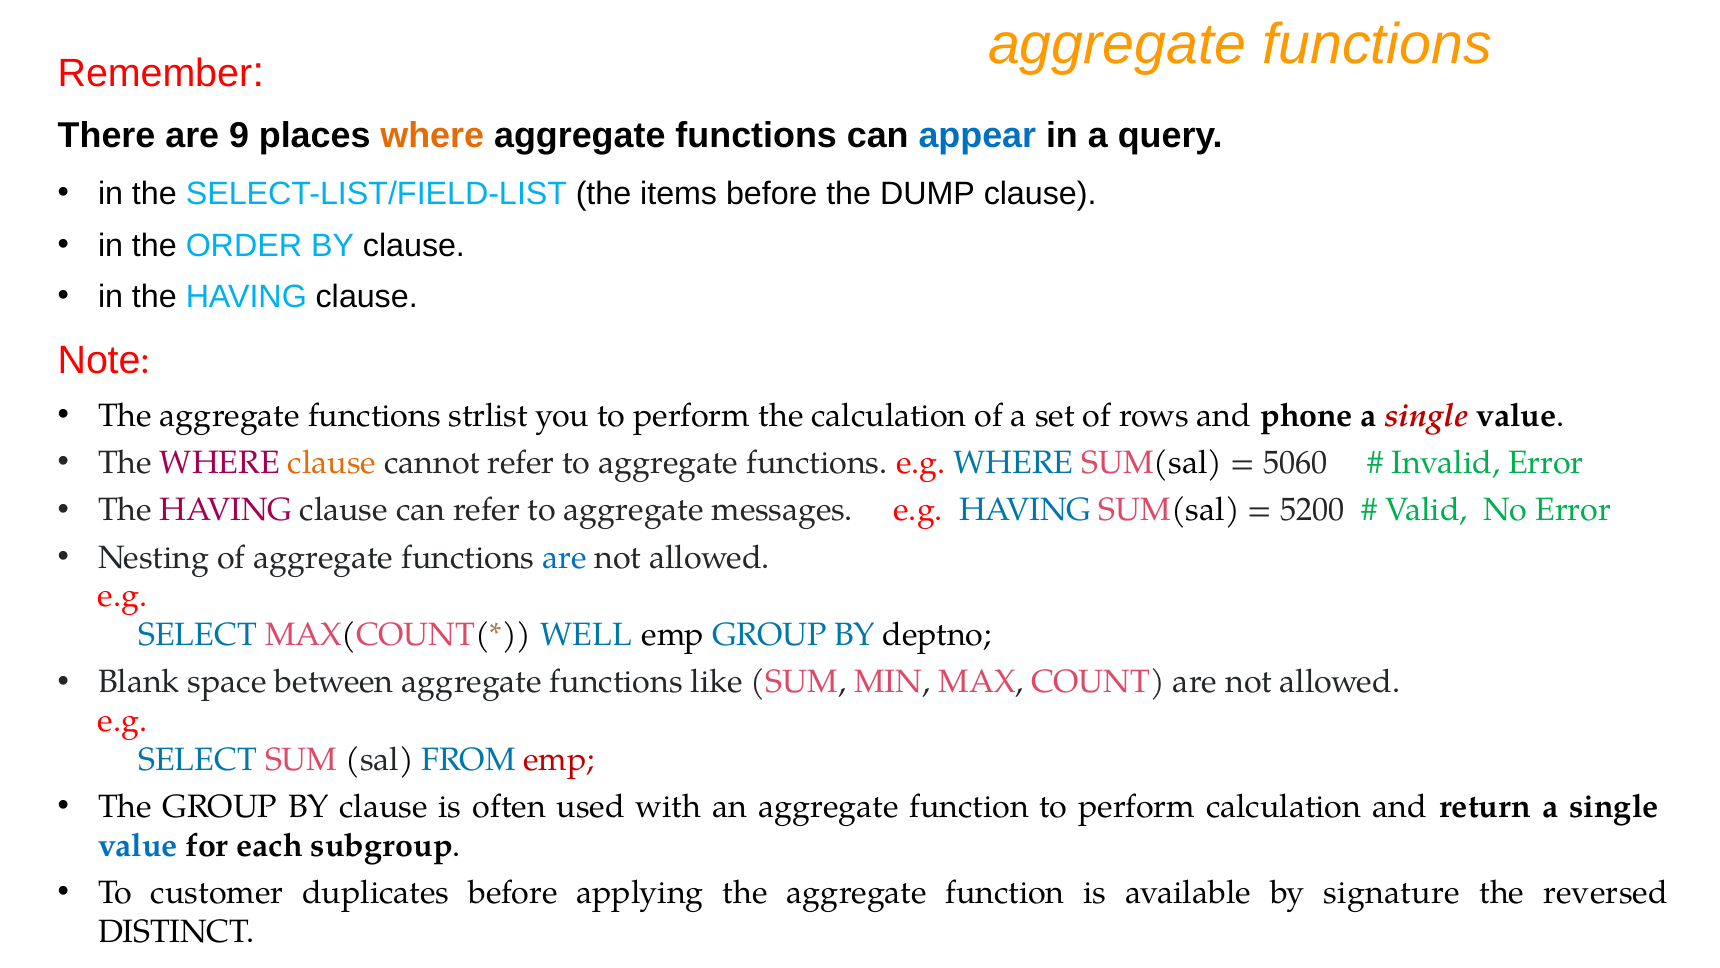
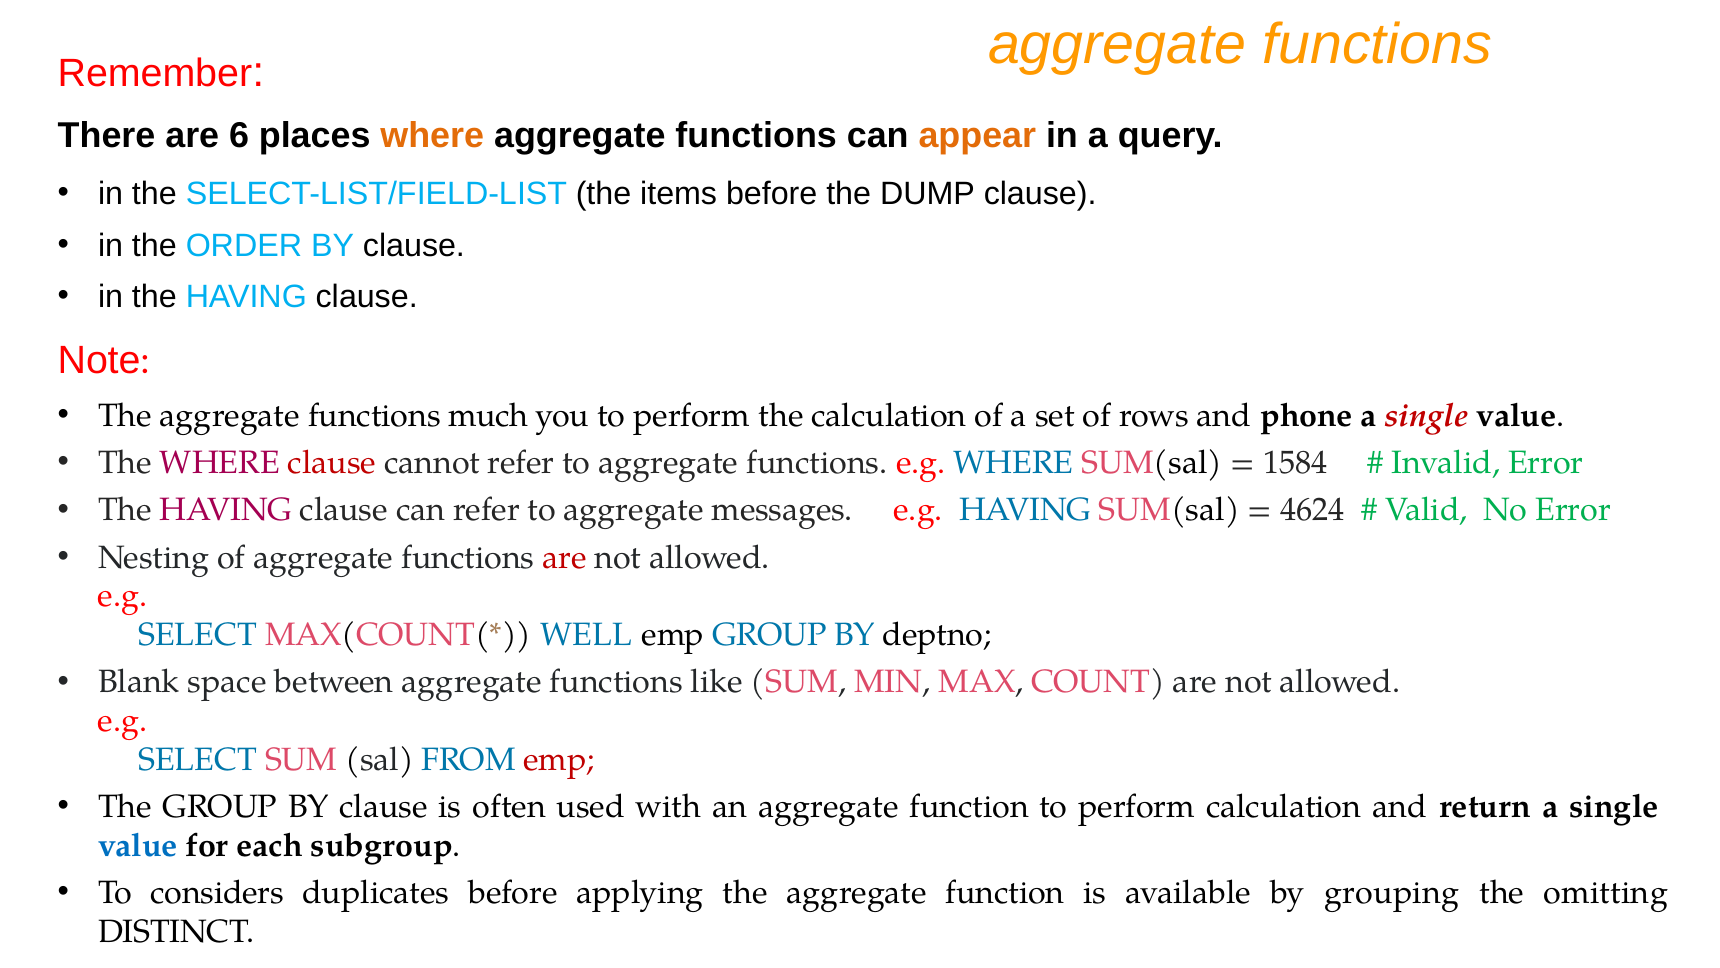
9: 9 -> 6 (239, 136)
appear colour: blue -> orange (977, 136)
strlist: strlist -> much (488, 415)
clause colour: orange -> red (332, 463)
5060: 5060 -> 1584 (1295, 463)
5200: 5200 -> 4624 (1313, 510)
are colour: blue -> red (565, 557)
customer: customer -> considers (217, 893)
signature: signature -> grouping (1392, 893)
reversed: reversed -> omitting (1606, 893)
